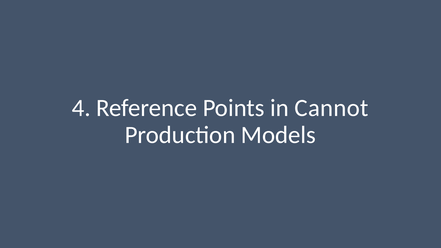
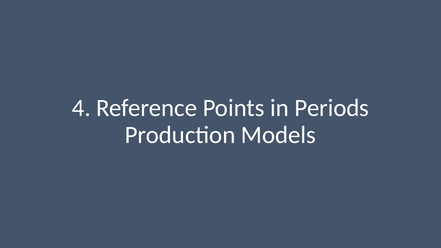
Cannot: Cannot -> Periods (332, 108)
